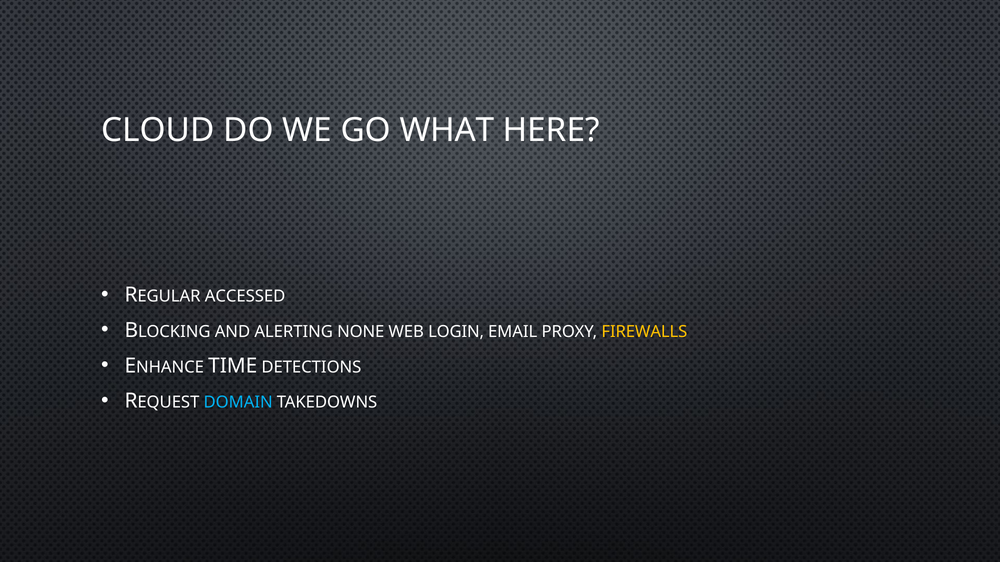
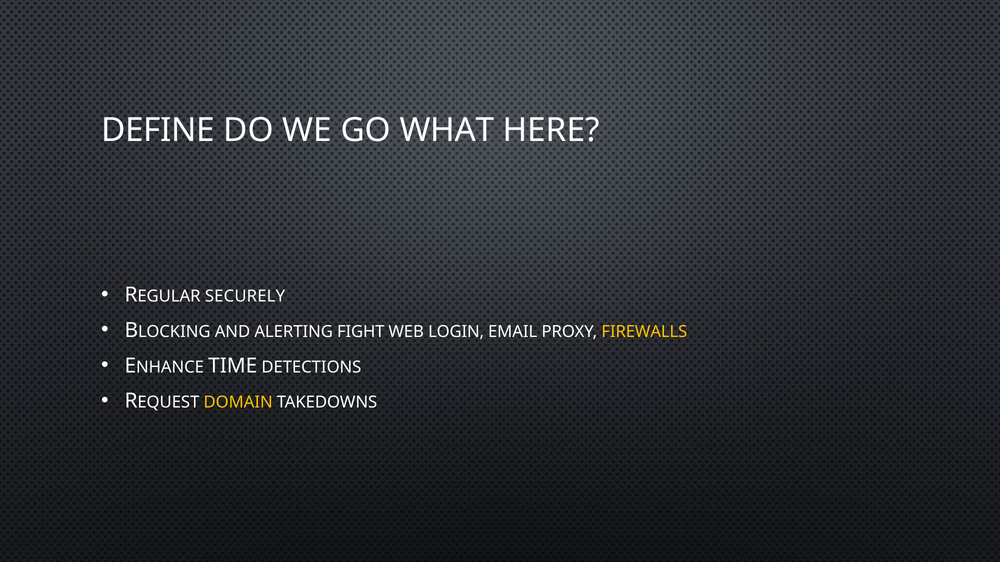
CLOUD: CLOUD -> DEFINE (158, 130)
ACCESSED: ACCESSED -> SECURELY (245, 297)
NONE: NONE -> FIGHT (361, 332)
DOMAIN colour: light blue -> yellow (238, 403)
